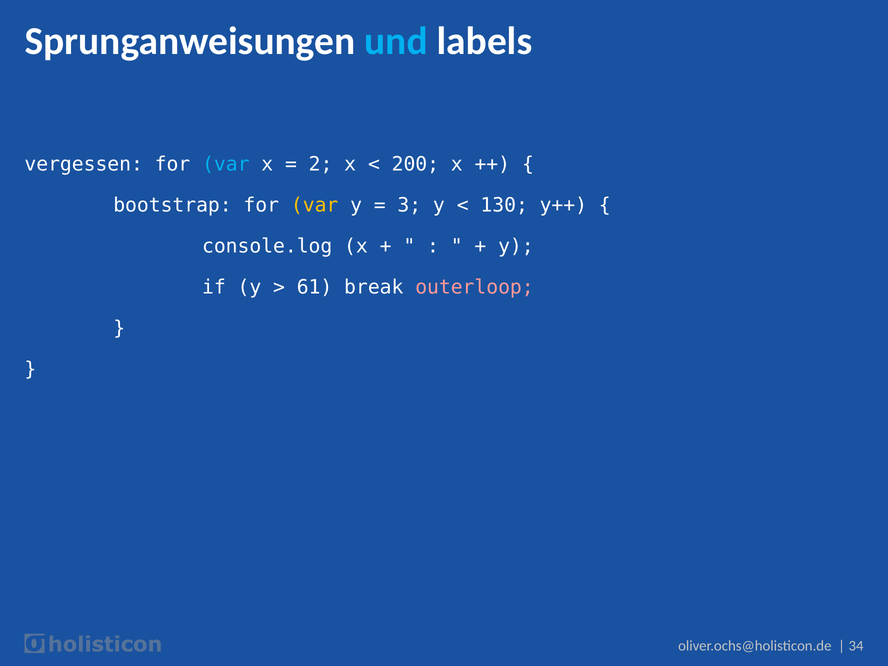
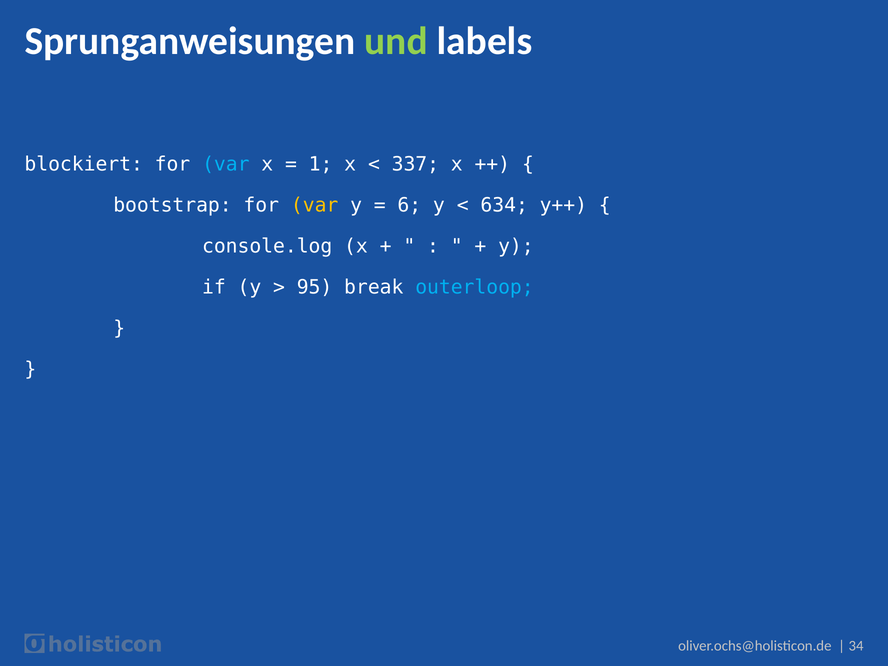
und colour: light blue -> light green (396, 41)
vergessen: vergessen -> blockiert (84, 164)
2: 2 -> 1 (321, 164)
200: 200 -> 337 (415, 164)
3: 3 -> 6 (409, 205)
130: 130 -> 634 (504, 205)
61: 61 -> 95 (315, 287)
outerloop colour: pink -> light blue (474, 287)
